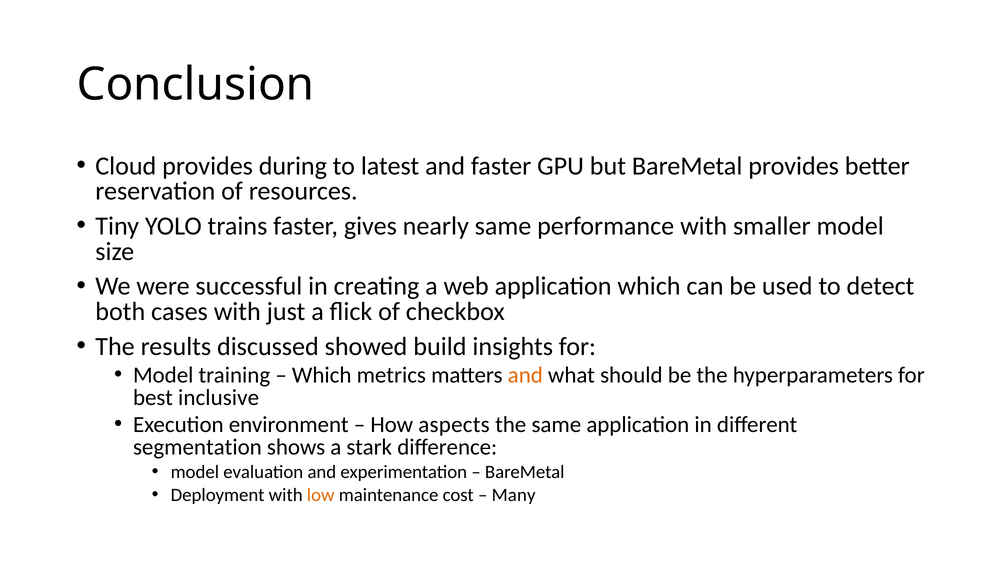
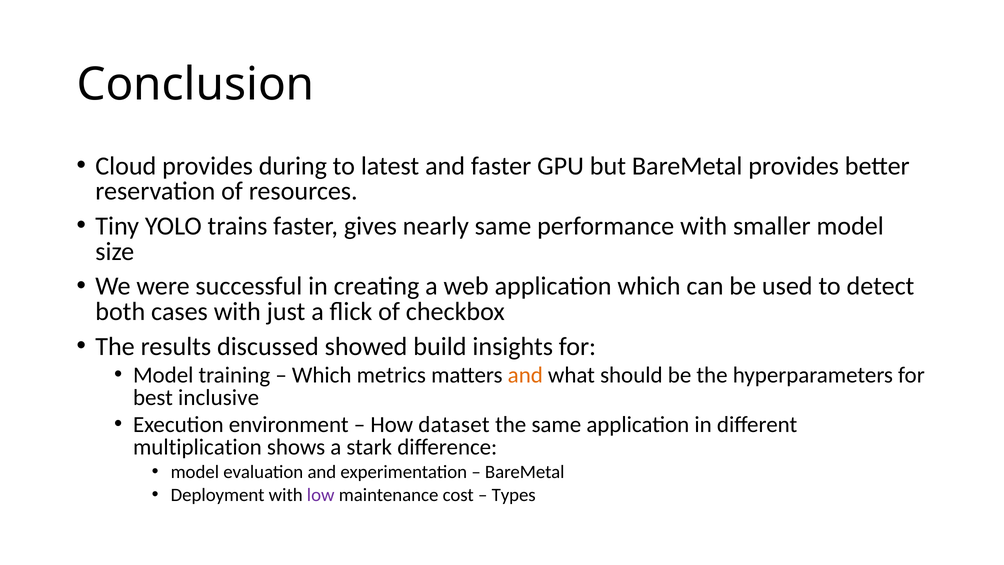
aspects: aspects -> dataset (454, 424)
segmentation: segmentation -> multiplication (197, 447)
low colour: orange -> purple (321, 495)
Many: Many -> Types (514, 495)
